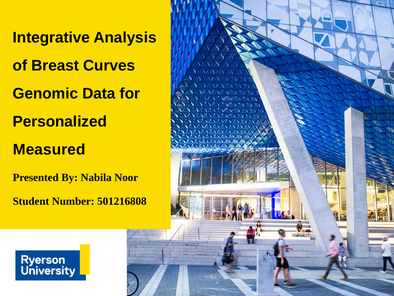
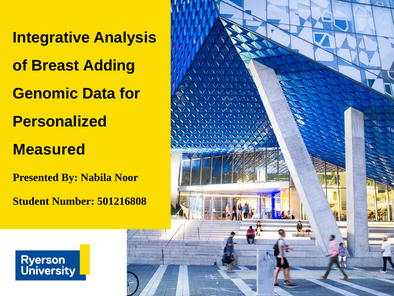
Curves: Curves -> Adding (109, 65)
